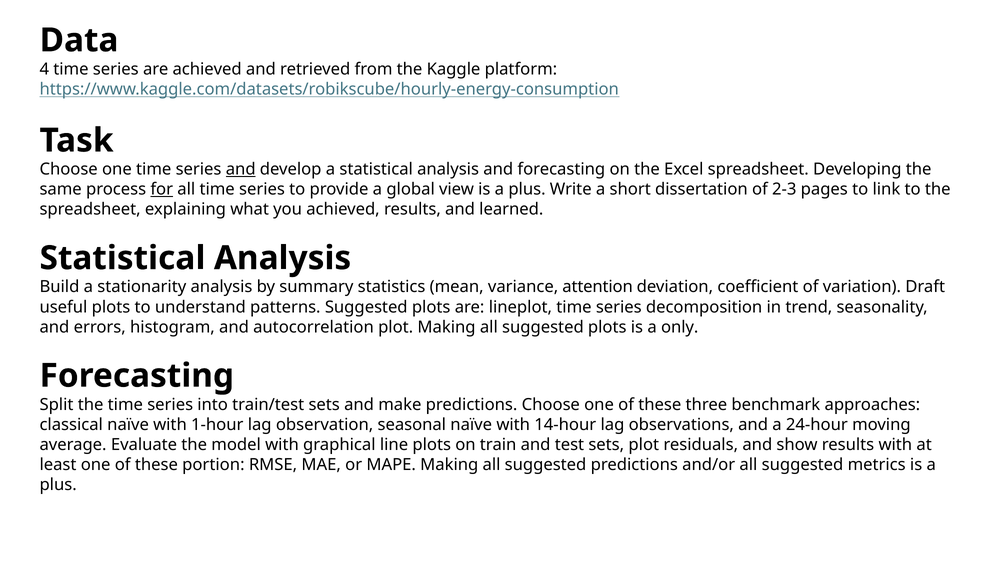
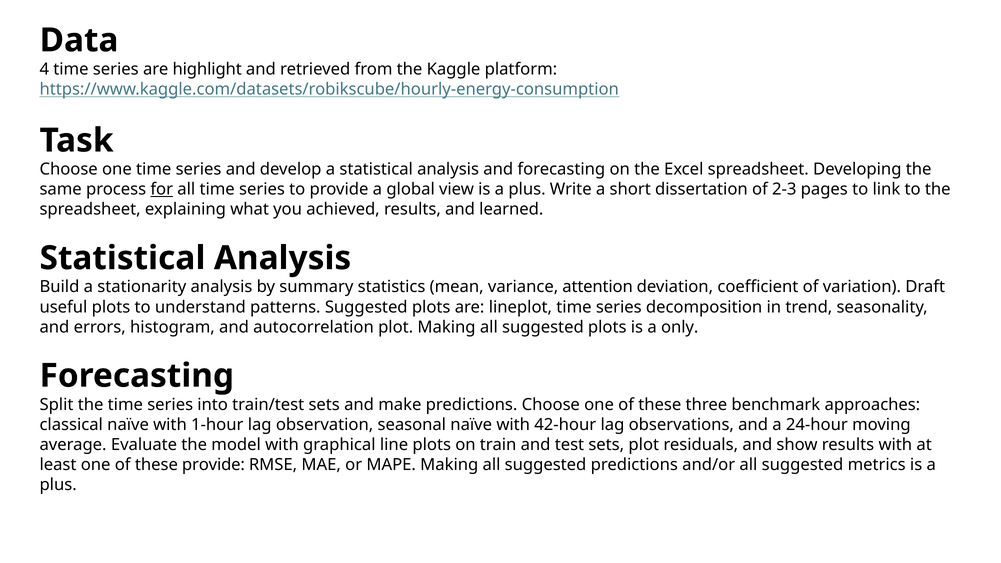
are achieved: achieved -> highlight (207, 69)
and underline: present -> none (241, 169)
14-hour: 14-hour -> 42-hour (565, 425)
these portion: portion -> provide (213, 465)
